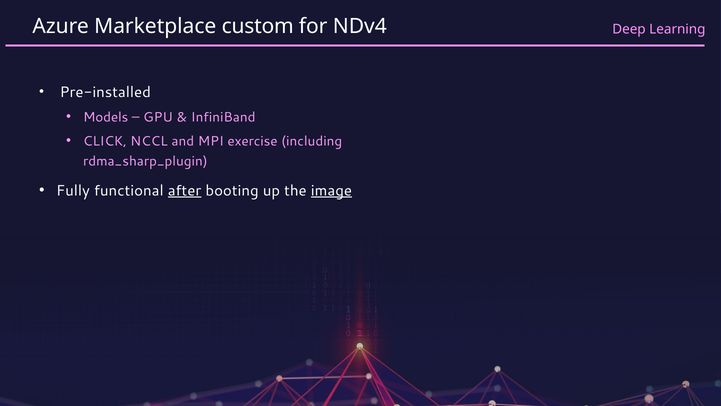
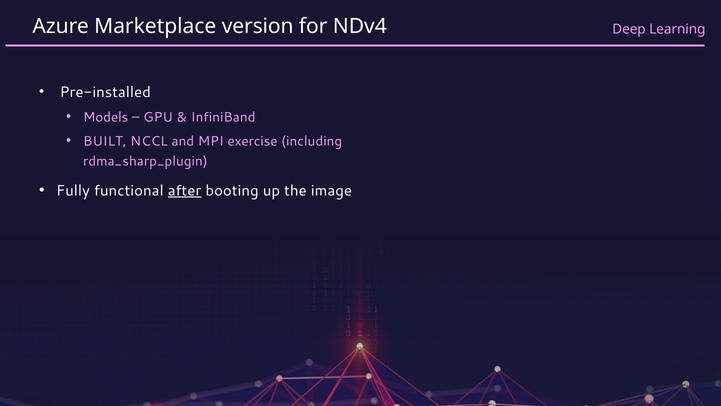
custom: custom -> version (258, 26)
CLICK: CLICK -> BUILT (105, 141)
image underline: present -> none (331, 190)
